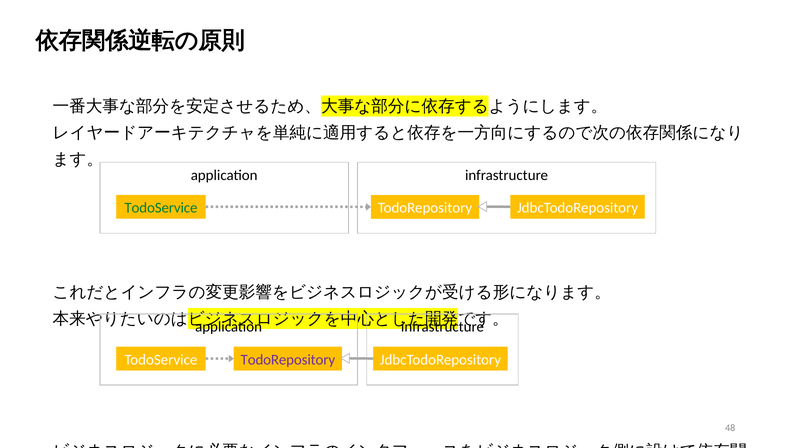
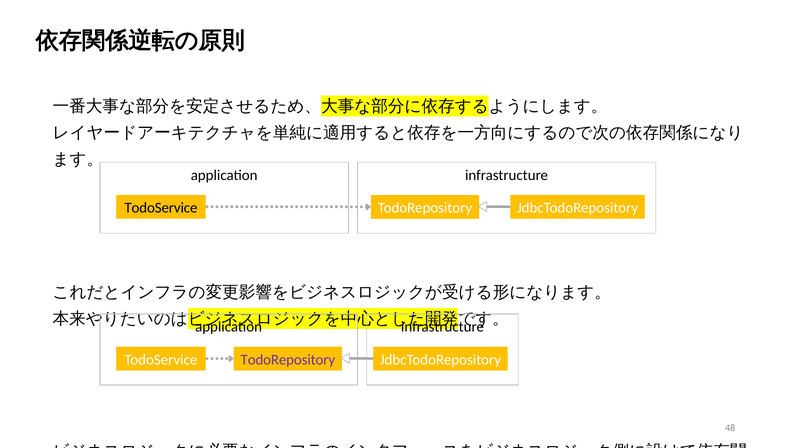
TodoService colour: green -> black (161, 208)
